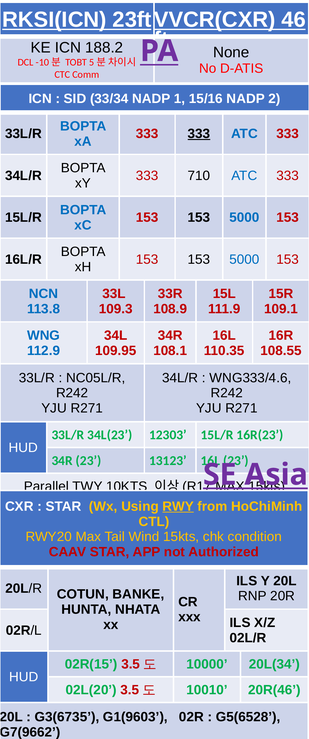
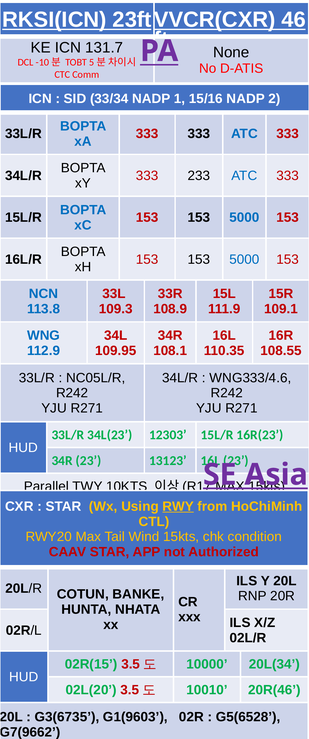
188.2: 188.2 -> 131.7 (104, 48)
333 underline: present -> none (199, 134)
710: 710 -> 233 (199, 176)
